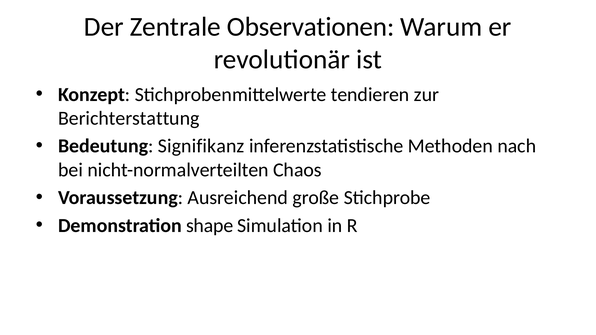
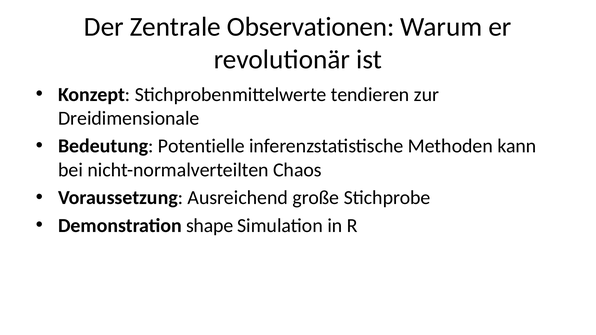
Berichterstattung: Berichterstattung -> Dreidimensionale (129, 118)
Signifikanz: Signifikanz -> Potentielle (201, 146)
nach: nach -> kann (517, 146)
